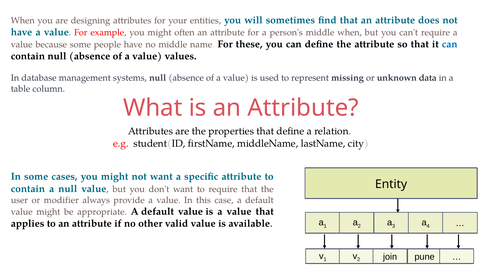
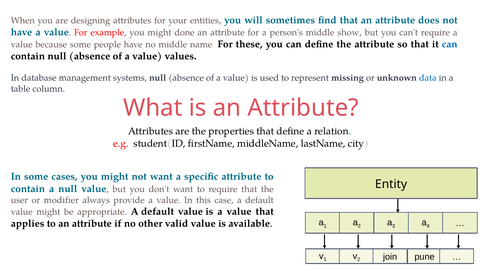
often: often -> done (184, 32)
middle when: when -> show (350, 32)
data colour: black -> blue (428, 78)
